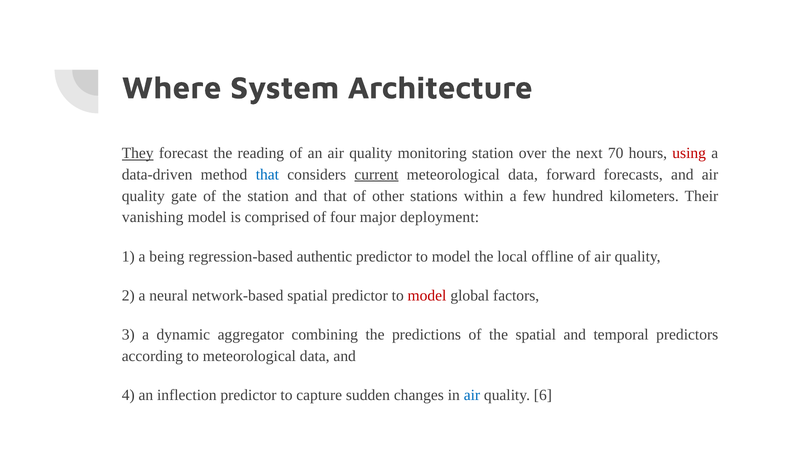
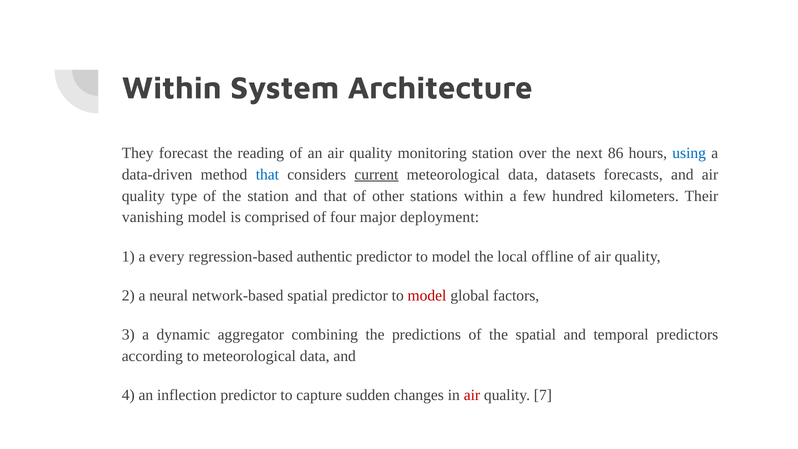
Where: Where -> Within (172, 88)
They underline: present -> none (138, 153)
70: 70 -> 86 (616, 153)
using colour: red -> blue (689, 153)
forward: forward -> datasets (571, 174)
gate: gate -> type (184, 196)
being: being -> every (167, 256)
air colour: blue -> red (472, 395)
6: 6 -> 7 (543, 395)
